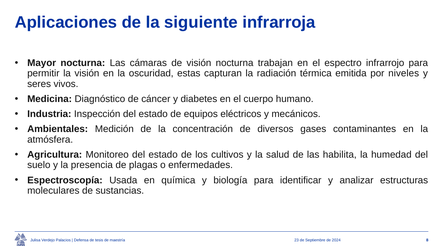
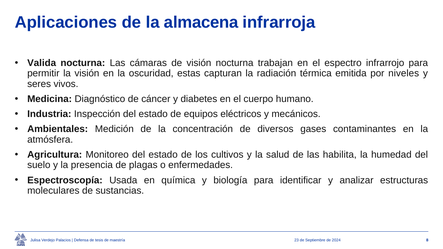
siguiente: siguiente -> almacena (201, 22)
Mayor: Mayor -> Valida (42, 63)
